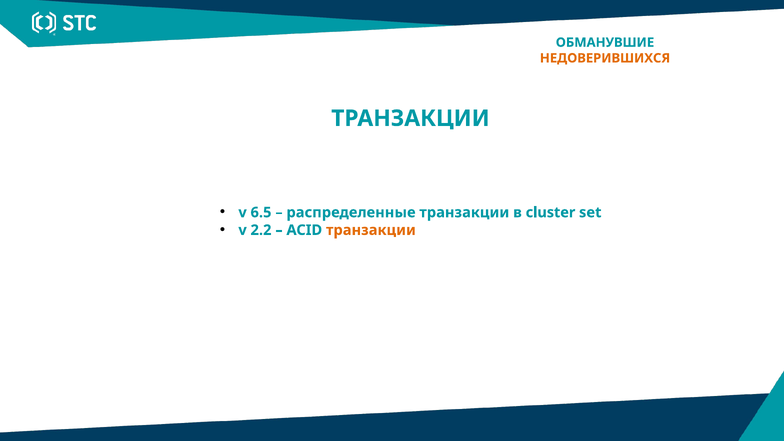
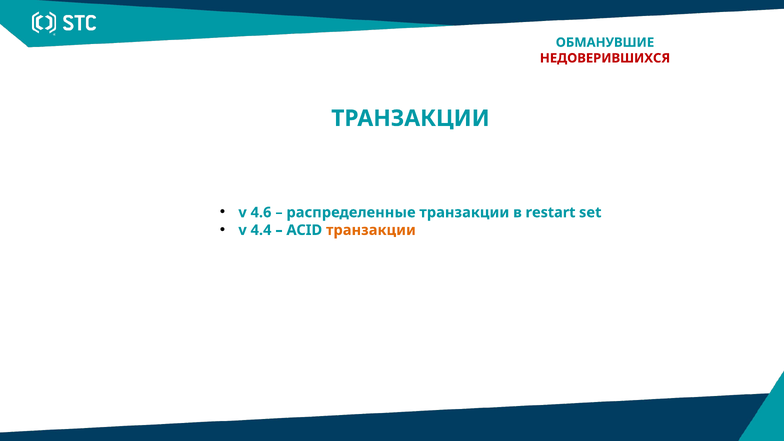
НЕДОВЕРИВШИХСЯ colour: orange -> red (605, 58)
6.5: 6.5 -> 4.6 (261, 212)
cluster: cluster -> restart (551, 212)
2.2: 2.2 -> 4.4 (261, 230)
